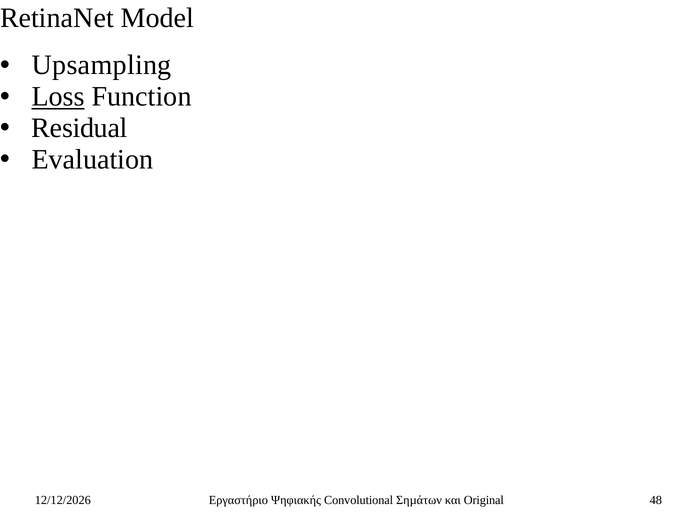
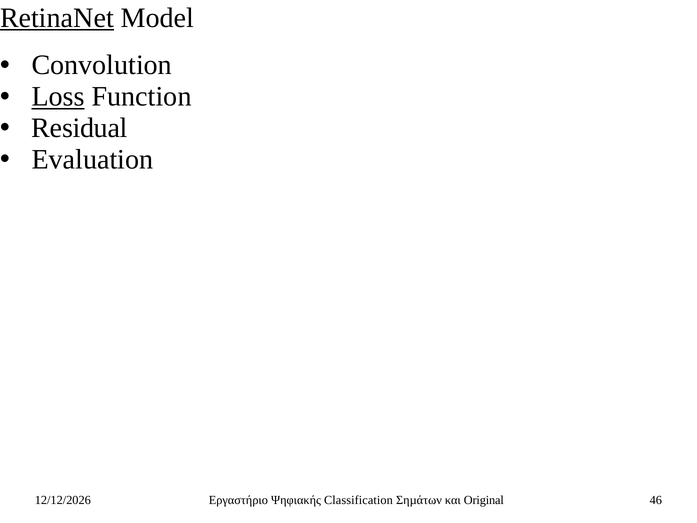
RetinaNet underline: none -> present (57, 18)
Upsampling: Upsampling -> Convolution (102, 65)
Convolutional: Convolutional -> Classification (358, 500)
48: 48 -> 46 (656, 500)
